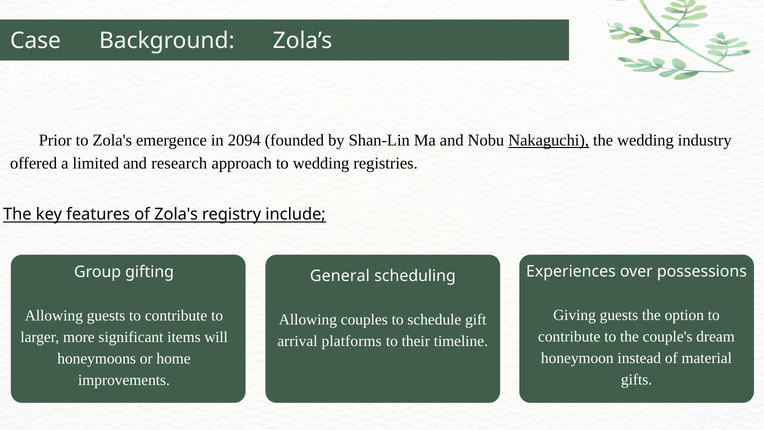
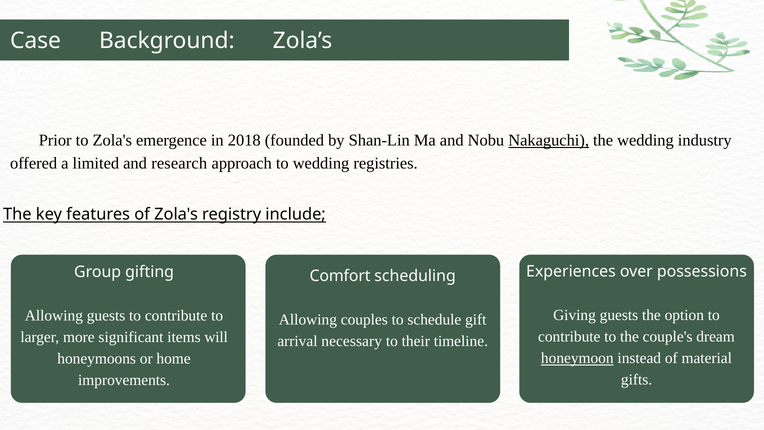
2094: 2094 -> 2018 (244, 140)
General: General -> Comfort (340, 276)
platforms: platforms -> necessary (352, 341)
honeymoon underline: none -> present (577, 358)
